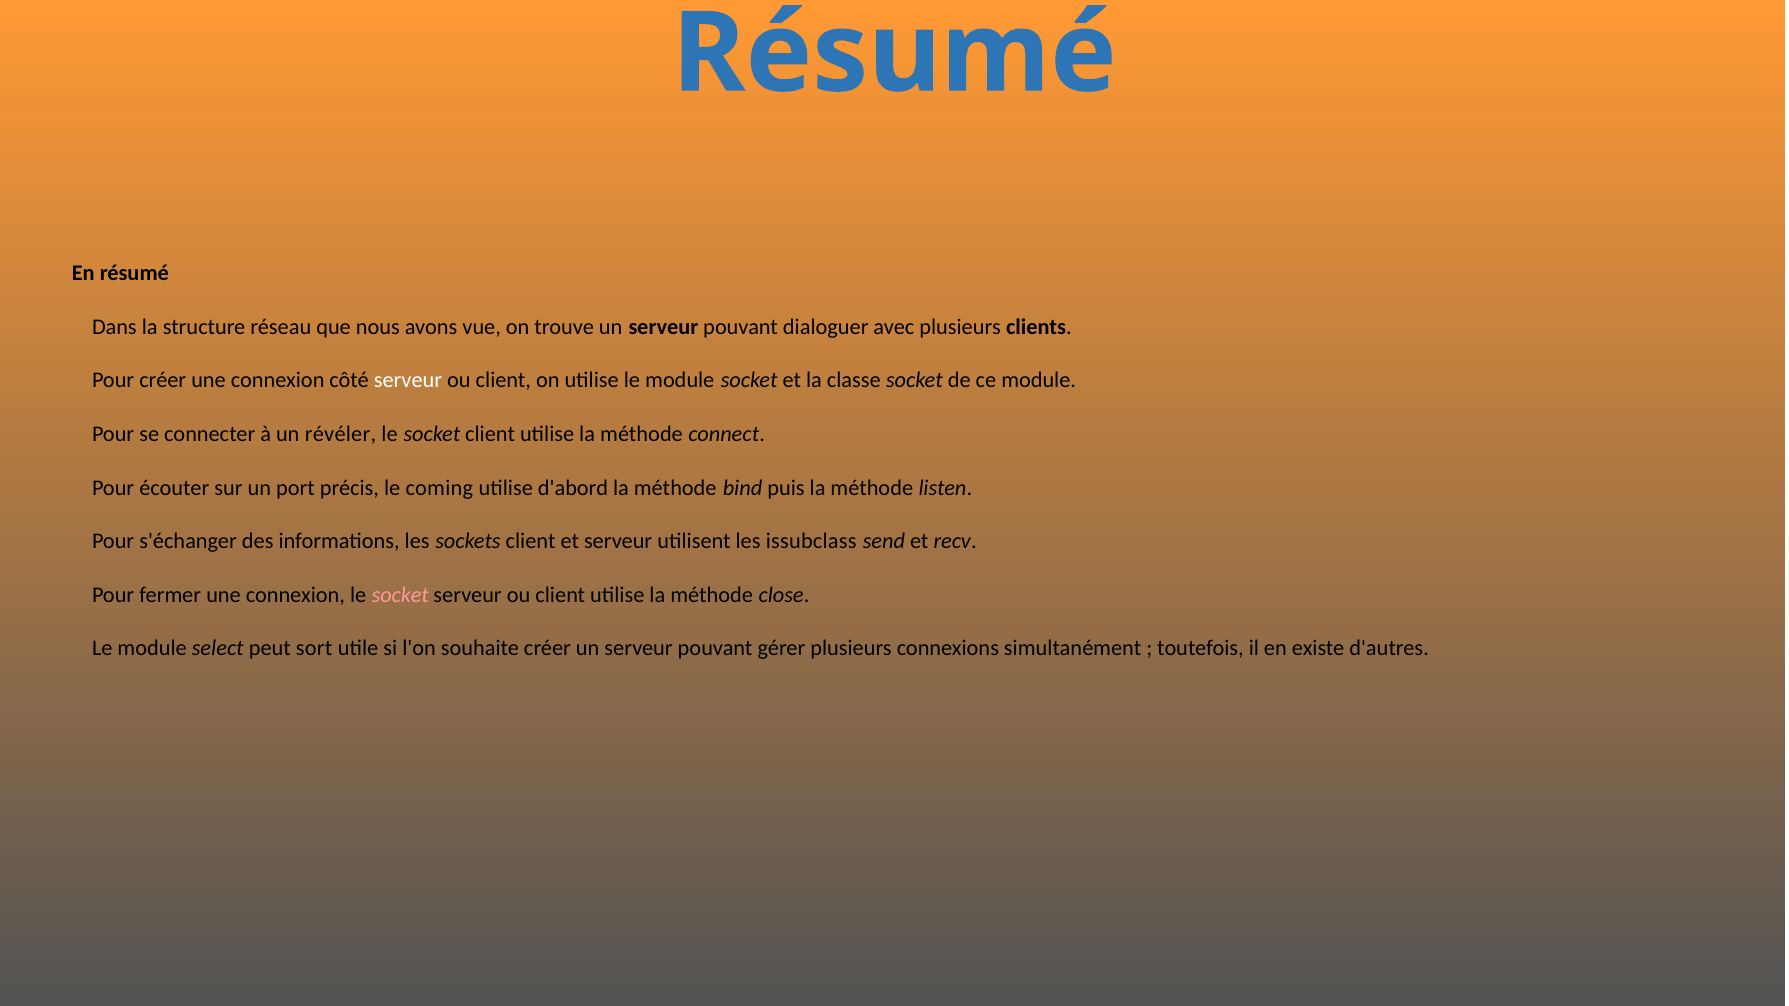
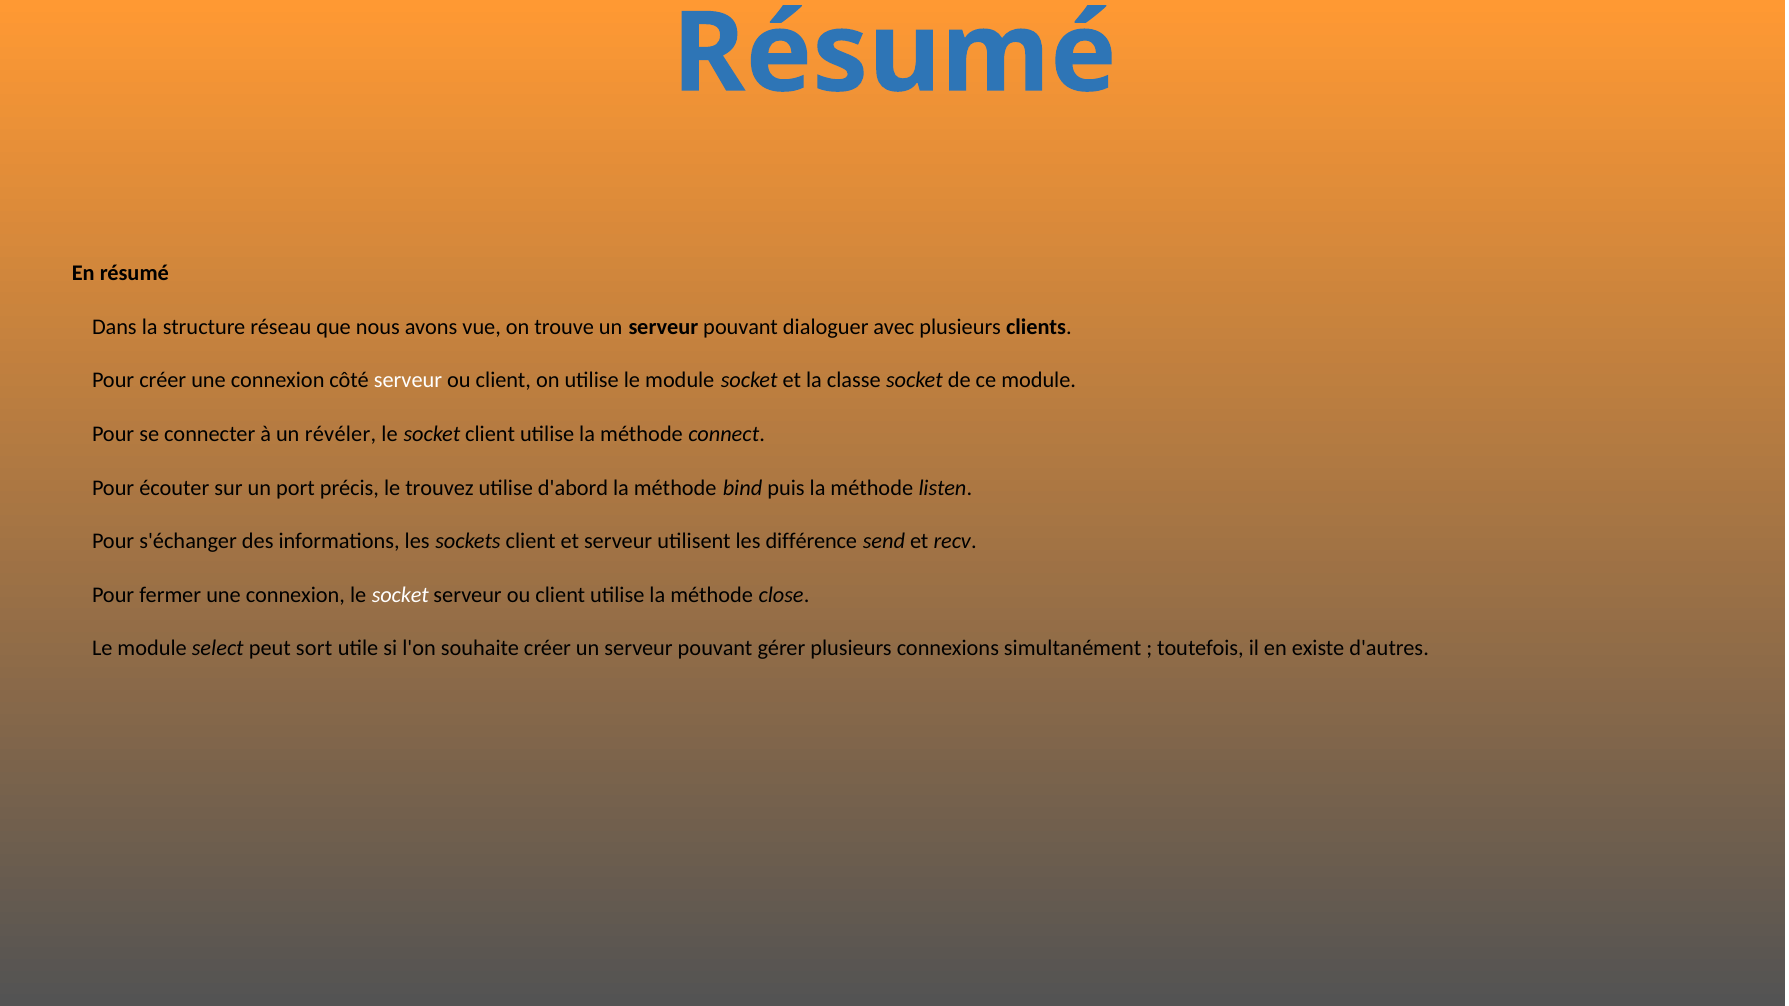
coming: coming -> trouvez (439, 488)
issubclass: issubclass -> différence (811, 541)
socket colour: pink -> white (400, 595)
